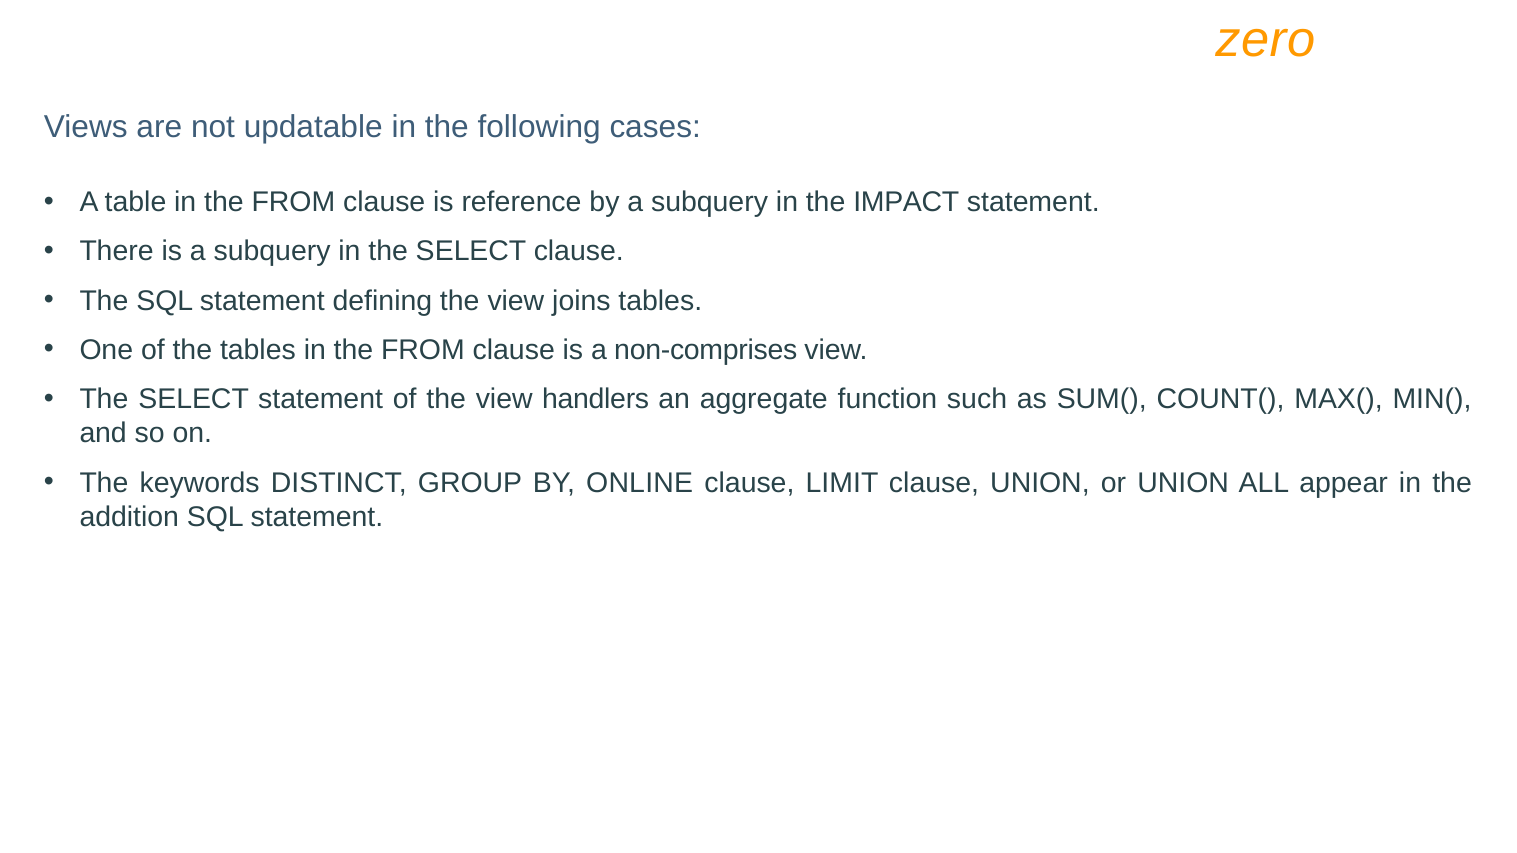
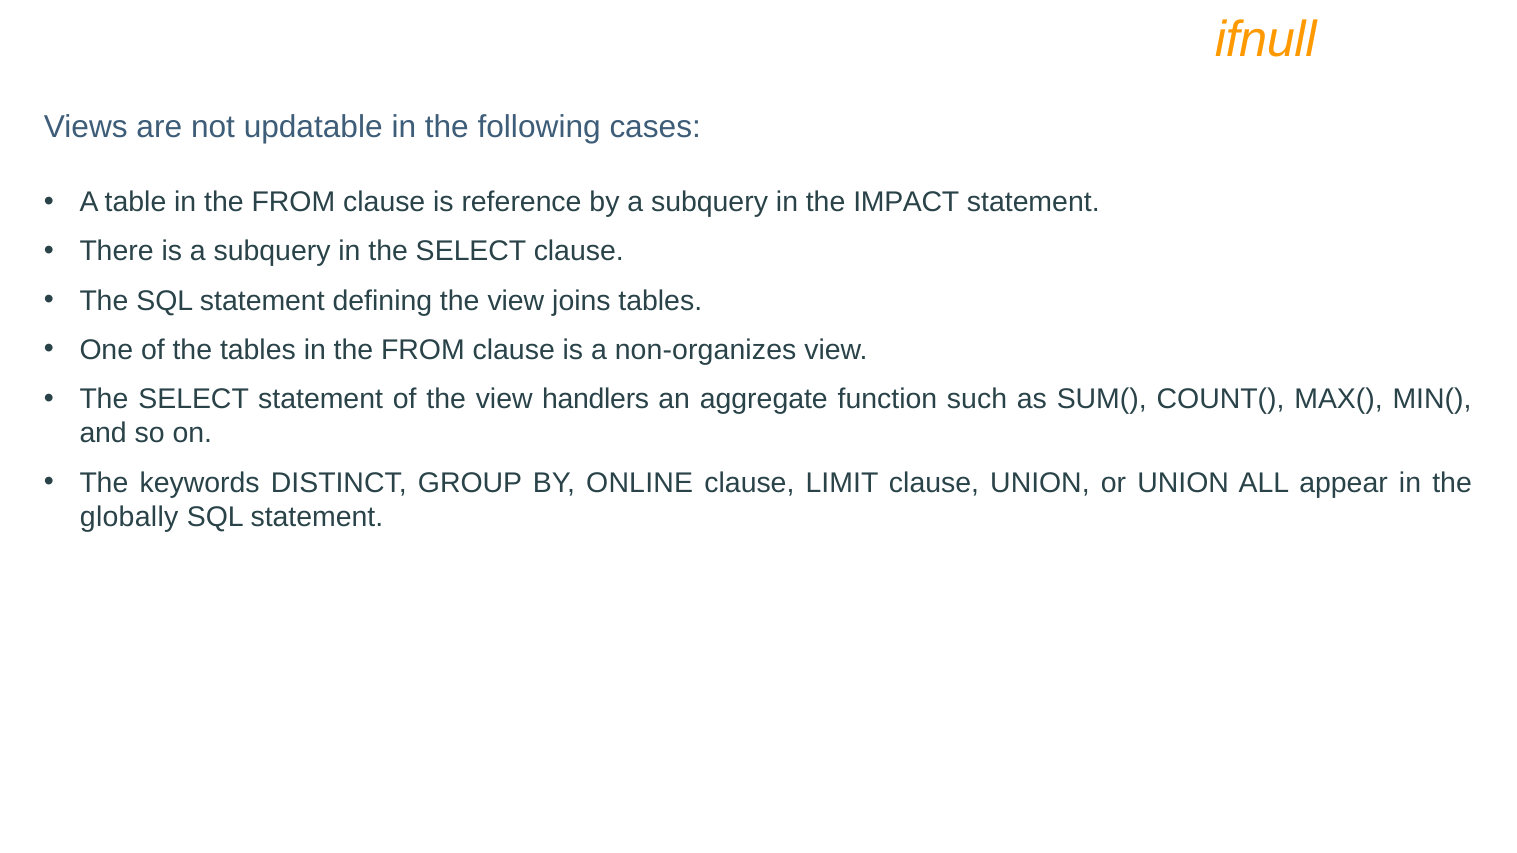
zero: zero -> ifnull (1266, 39)
non-comprises: non-comprises -> non-organizes (706, 350)
addition: addition -> globally (129, 517)
